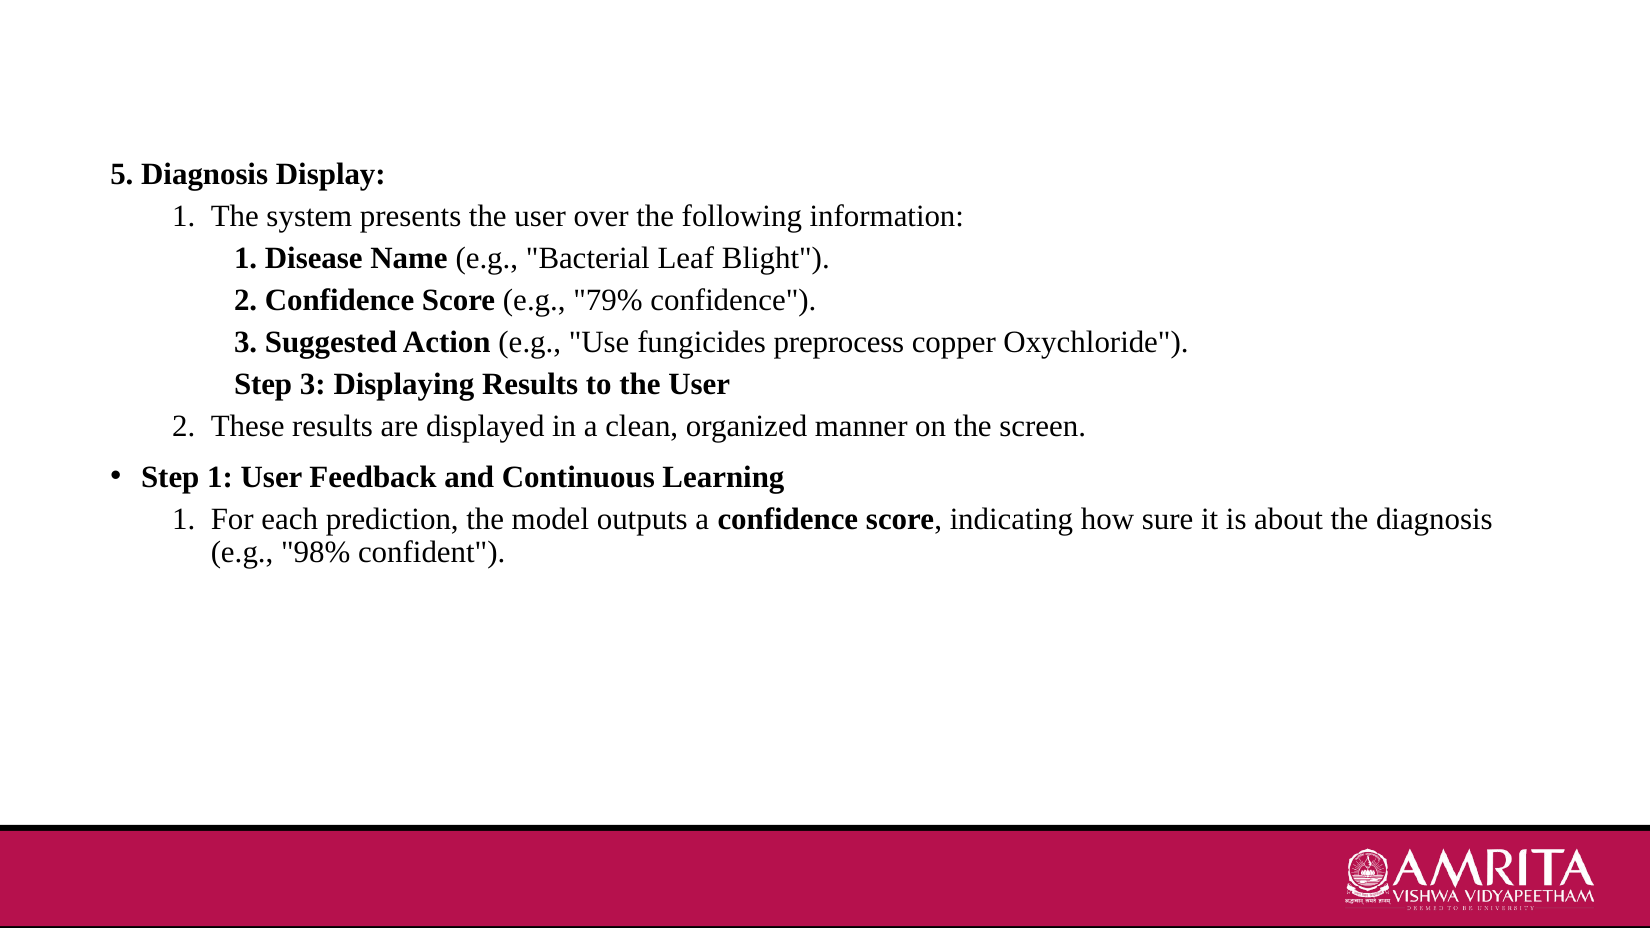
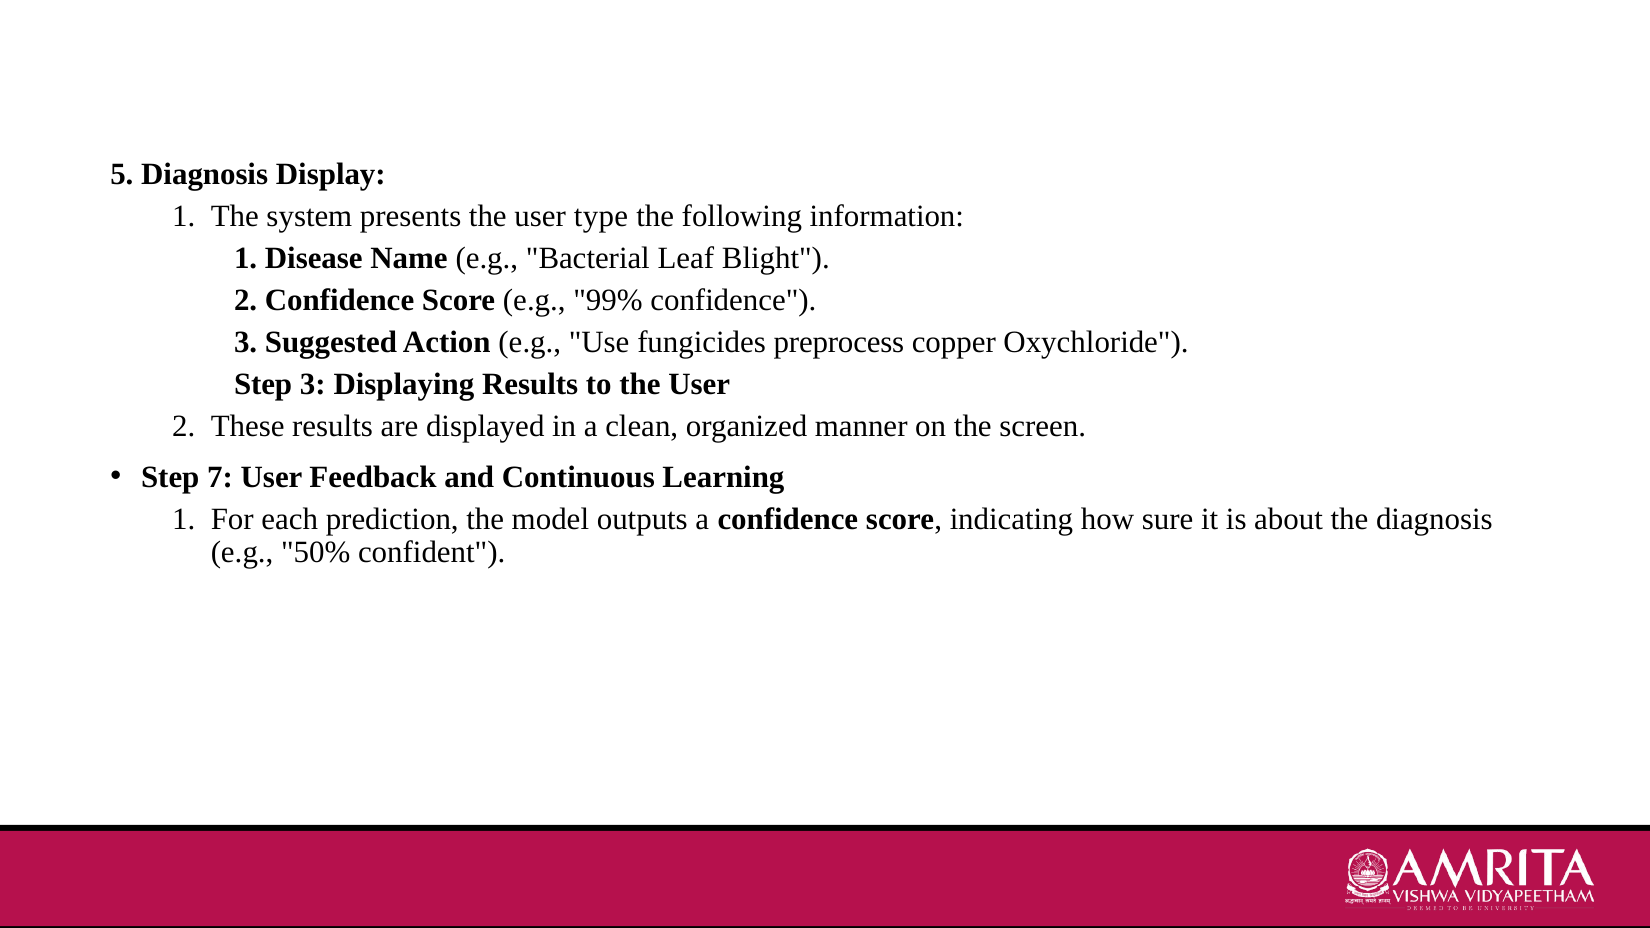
over: over -> type (601, 216)
79%: 79% -> 99% (608, 300)
Step 1: 1 -> 7 (220, 477)
98%: 98% -> 50% (316, 552)
